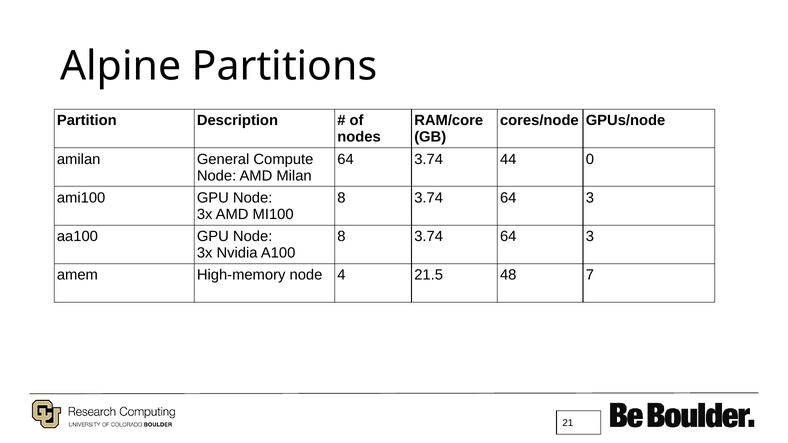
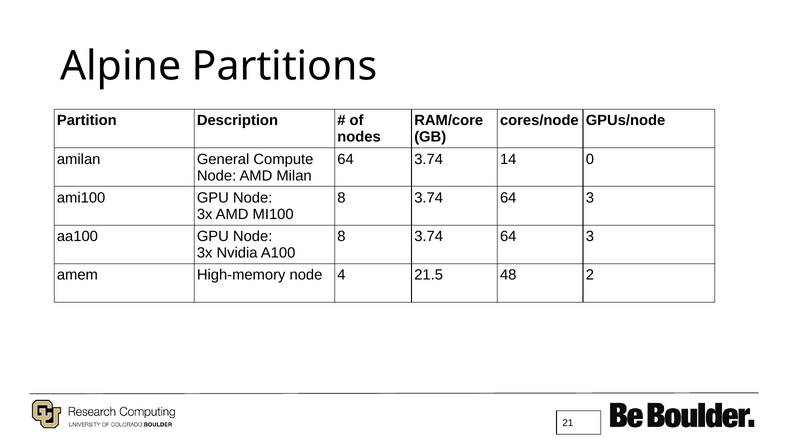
44: 44 -> 14 (508, 159)
7: 7 -> 2 (590, 275)
